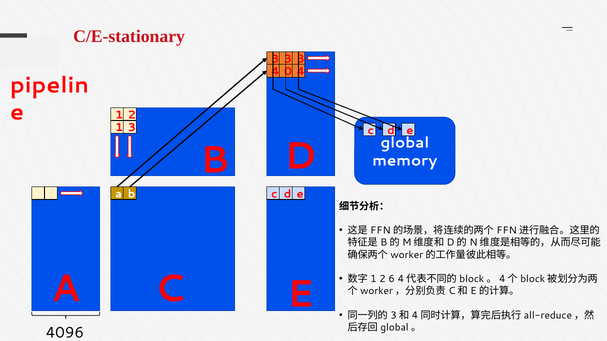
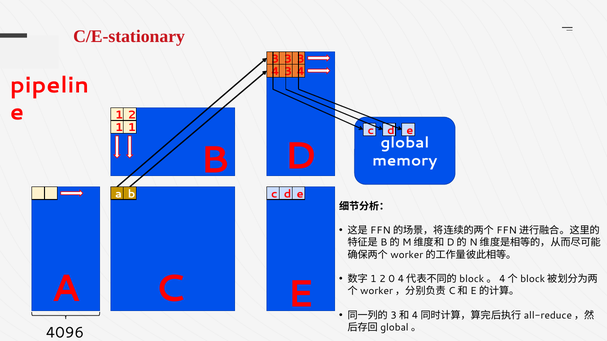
4 0: 0 -> 3 (288, 72)
1 3: 3 -> 1 (132, 128)
6: 6 -> 0 (392, 279)
